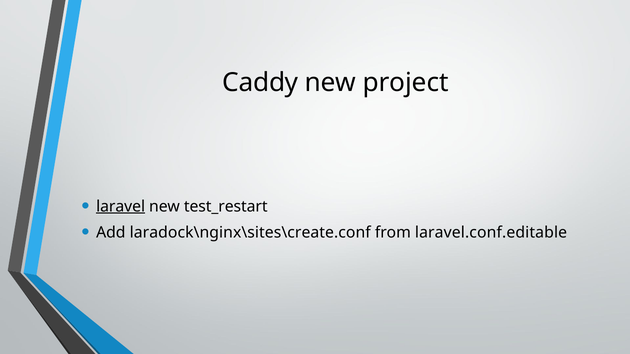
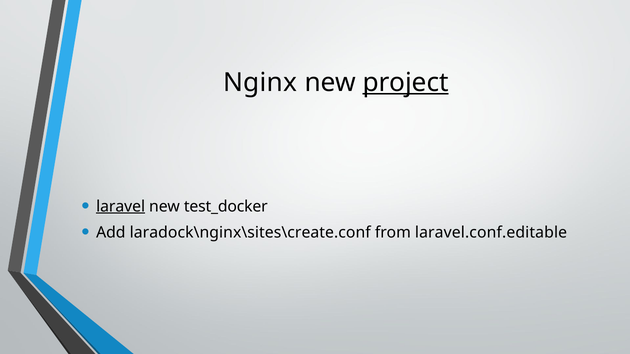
Caddy: Caddy -> Nginx (260, 83)
project underline: none -> present (406, 83)
test_restart: test_restart -> test_docker (226, 207)
